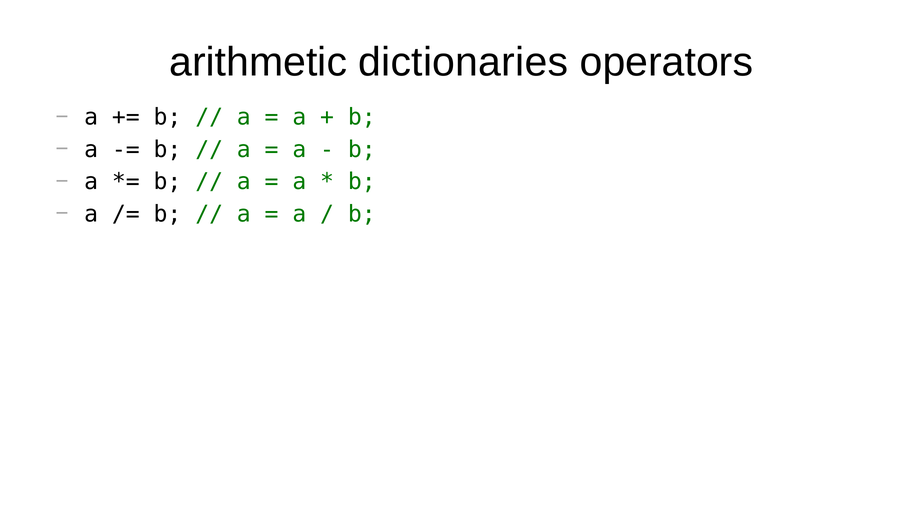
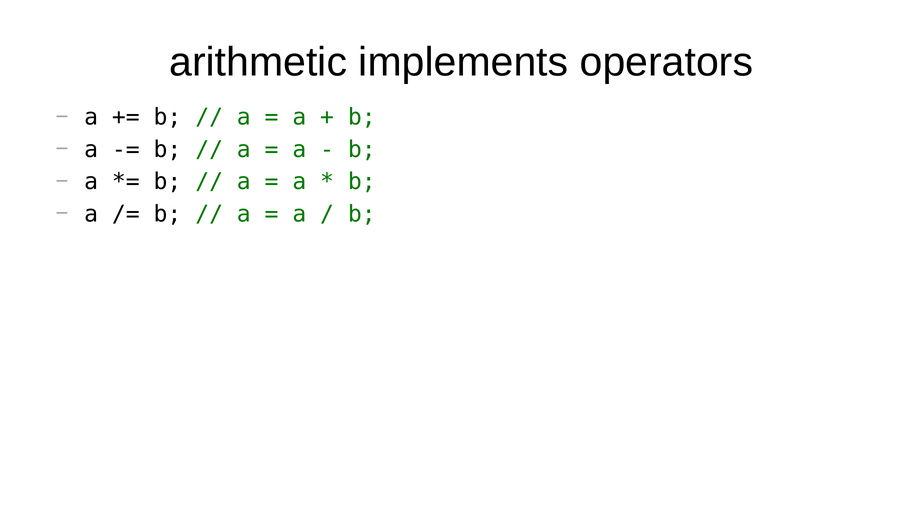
dictionaries: dictionaries -> implements (463, 62)
